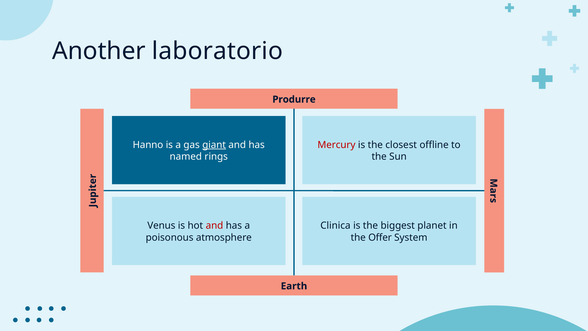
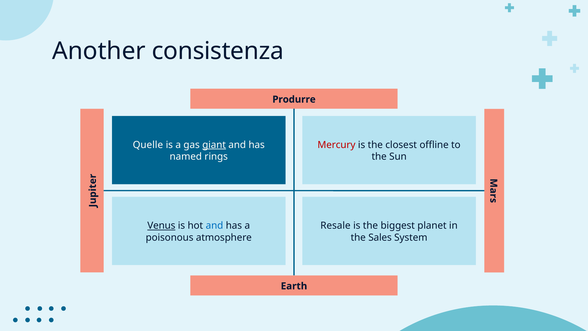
laboratorio: laboratorio -> consistenza (218, 51)
Hanno: Hanno -> Quelle (148, 145)
Venus underline: none -> present (161, 226)
and colour: red -> blue (214, 226)
Clinica: Clinica -> Resale (335, 226)
Offer: Offer -> Sales (380, 237)
